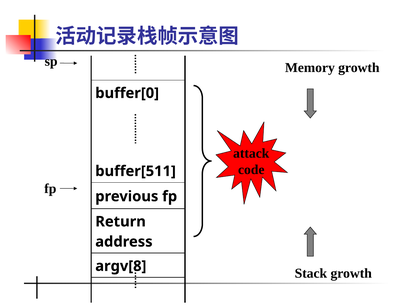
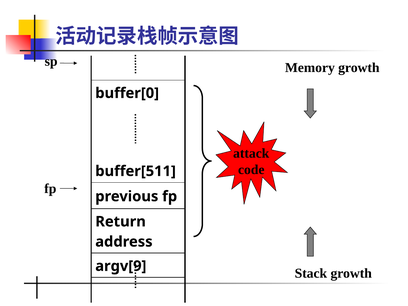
argv[8: argv[8 -> argv[9 (121, 266)
